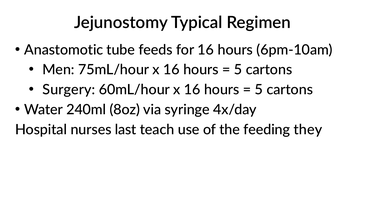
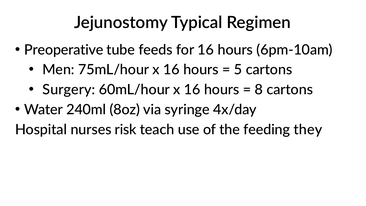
Anastomotic: Anastomotic -> Preoperative (64, 50)
5: 5 -> 8 (259, 90)
last: last -> risk (126, 130)
